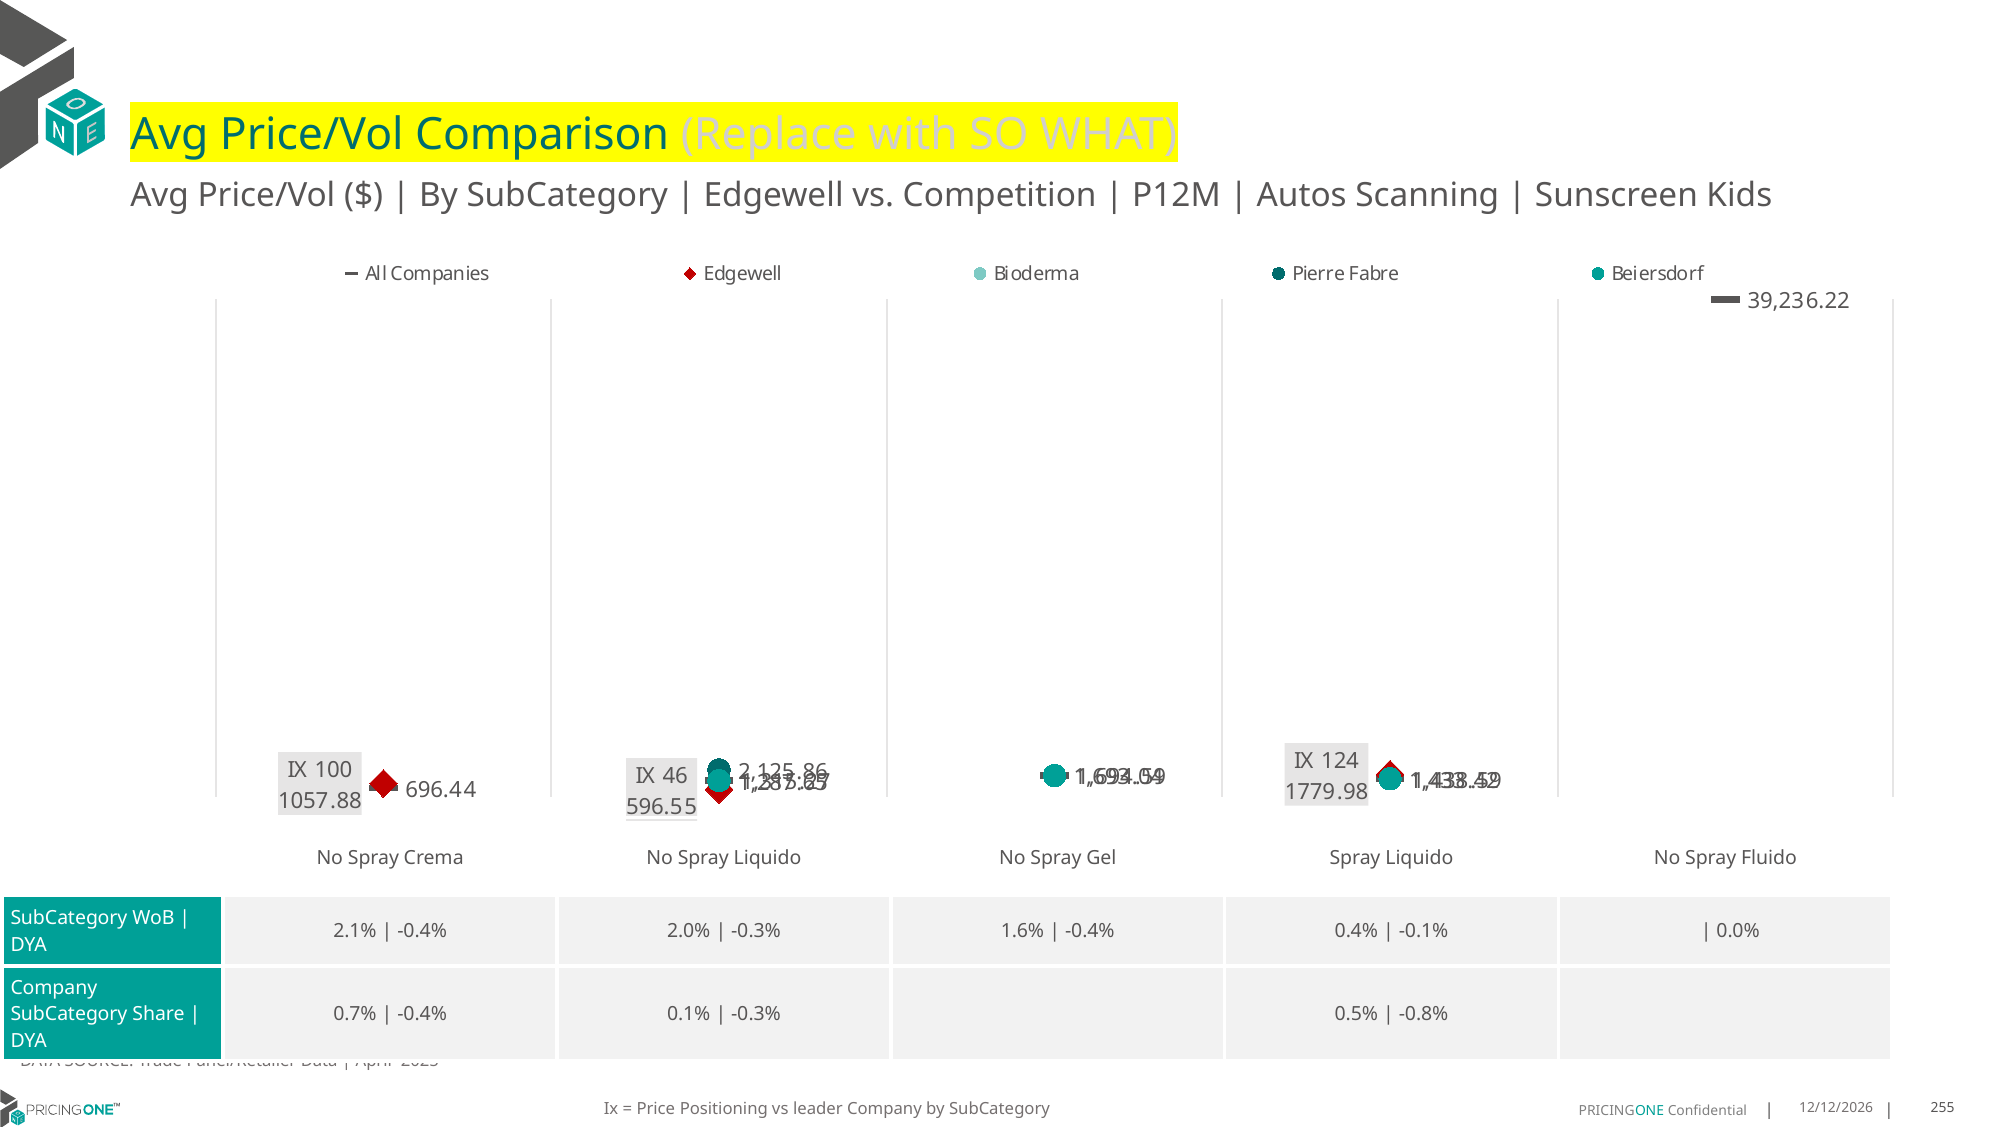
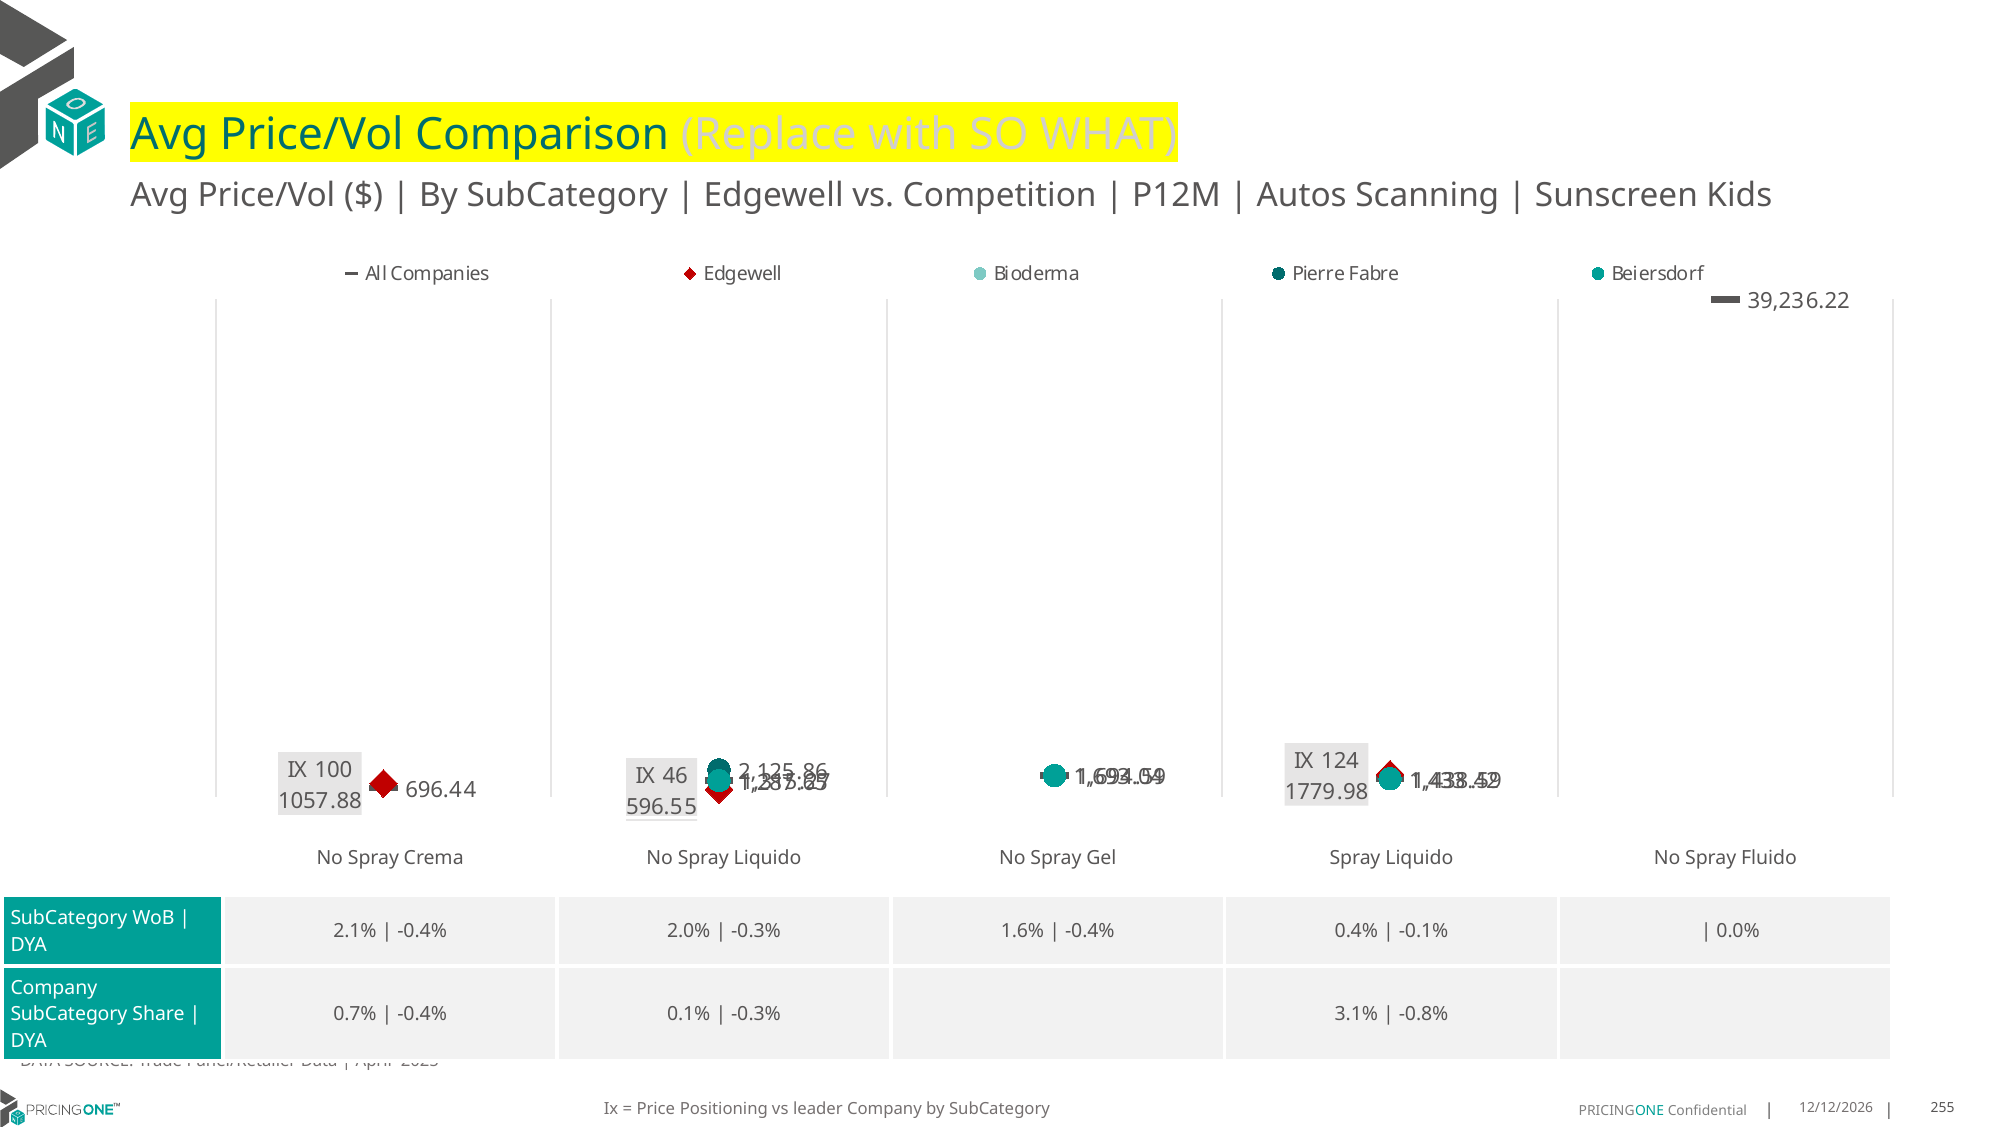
0.5%: 0.5% -> 3.1% (1356, 1015)
